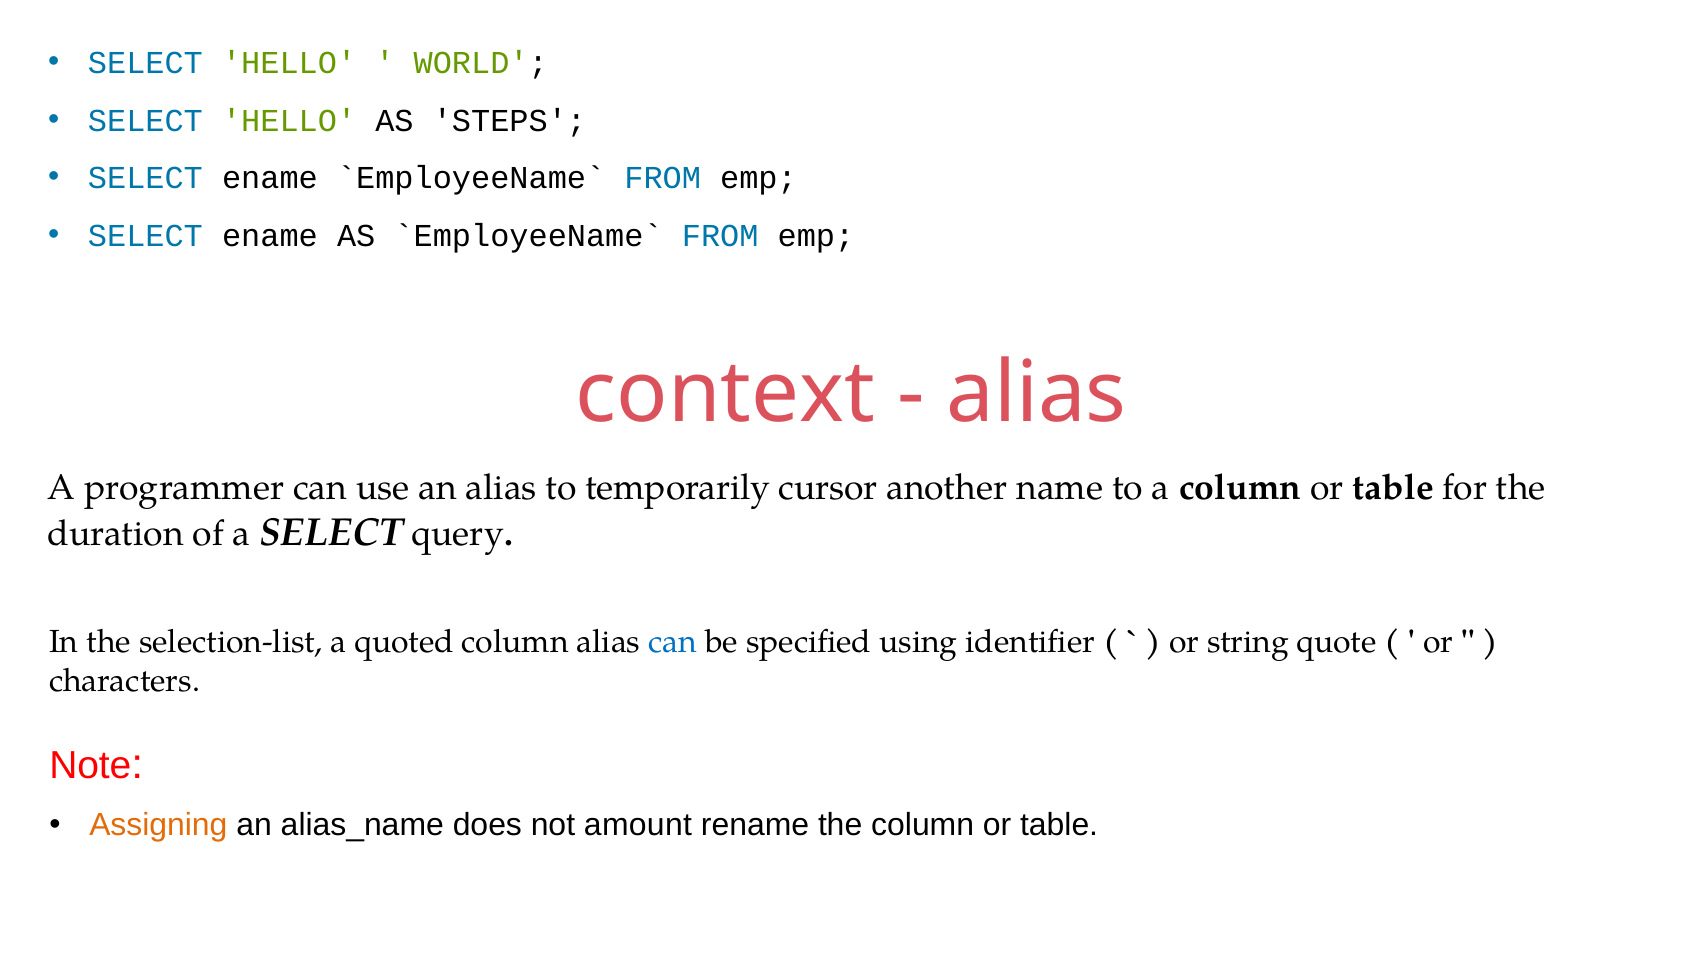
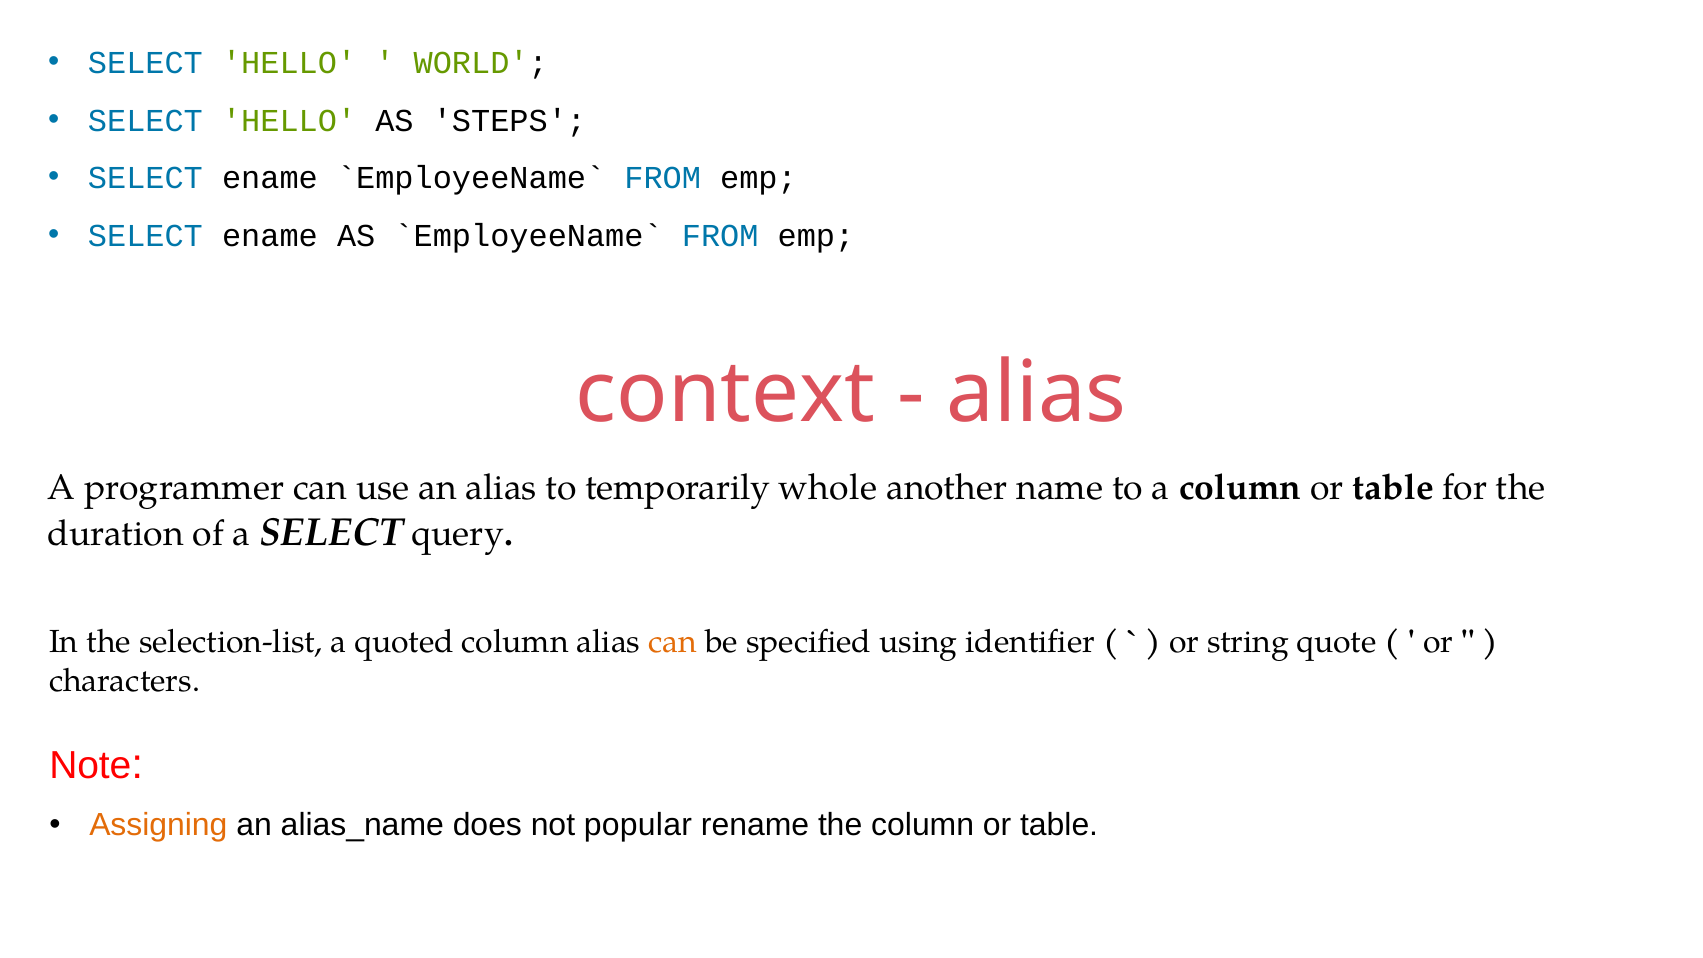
cursor: cursor -> whole (828, 488)
can colour: blue -> orange (673, 642)
amount: amount -> popular (638, 825)
